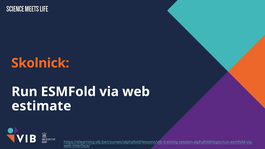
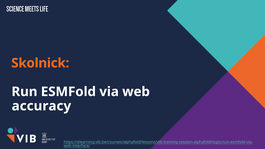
estimate: estimate -> accuracy (41, 106)
